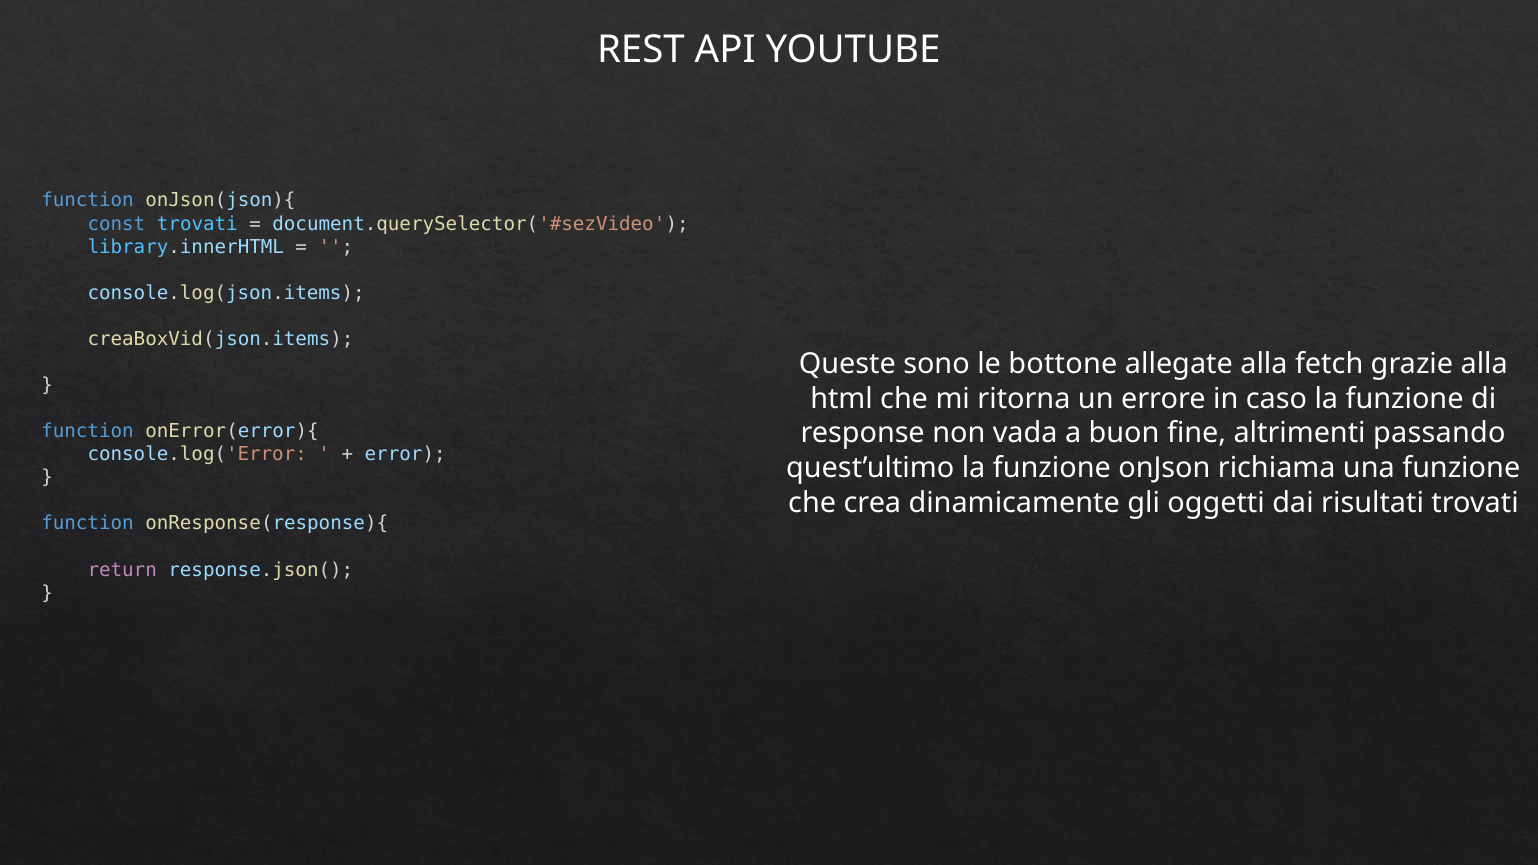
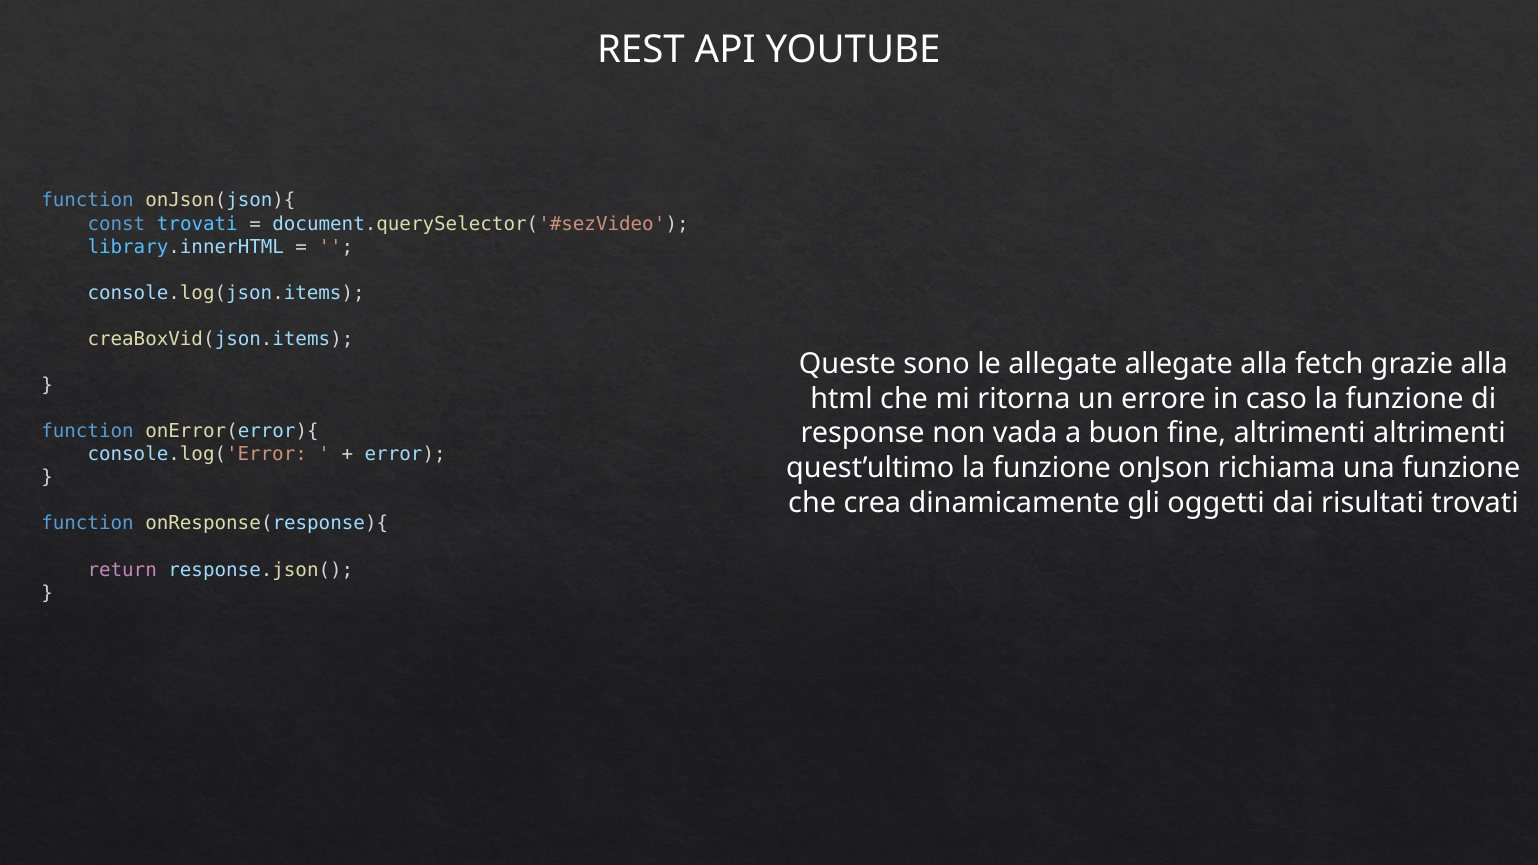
le bottone: bottone -> allegate (1063, 364)
altrimenti passando: passando -> altrimenti (1439, 434)
